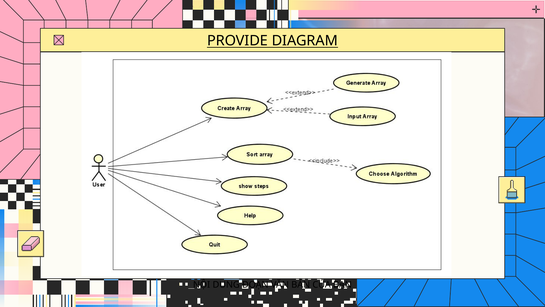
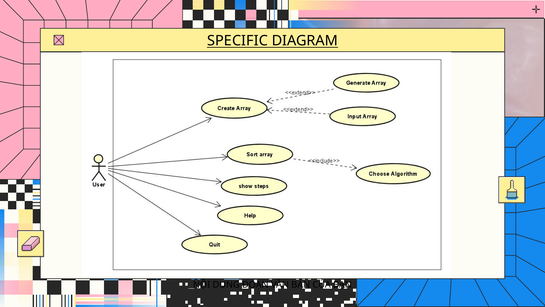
PROVIDE: PROVIDE -> SPECIFIC (237, 41)
